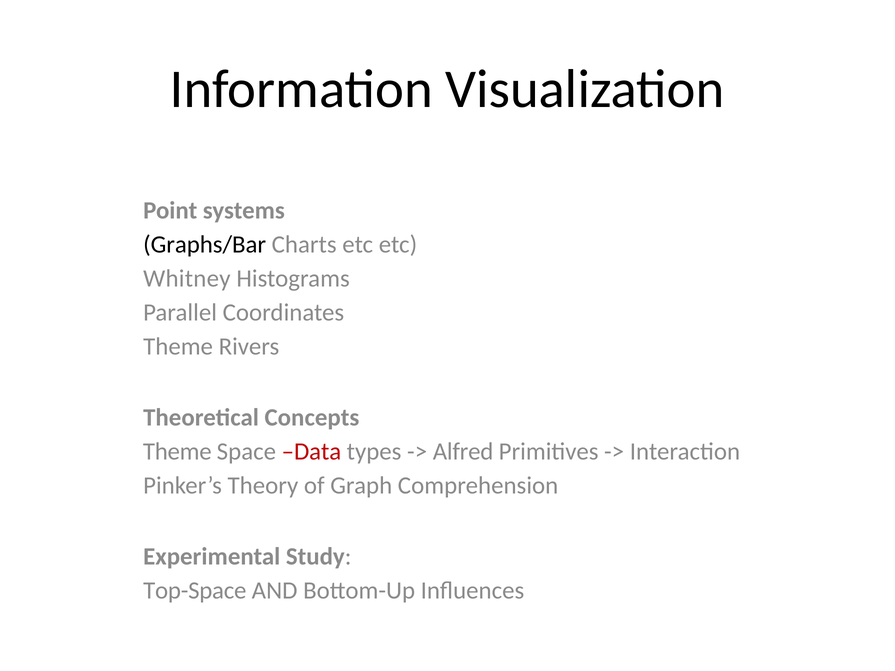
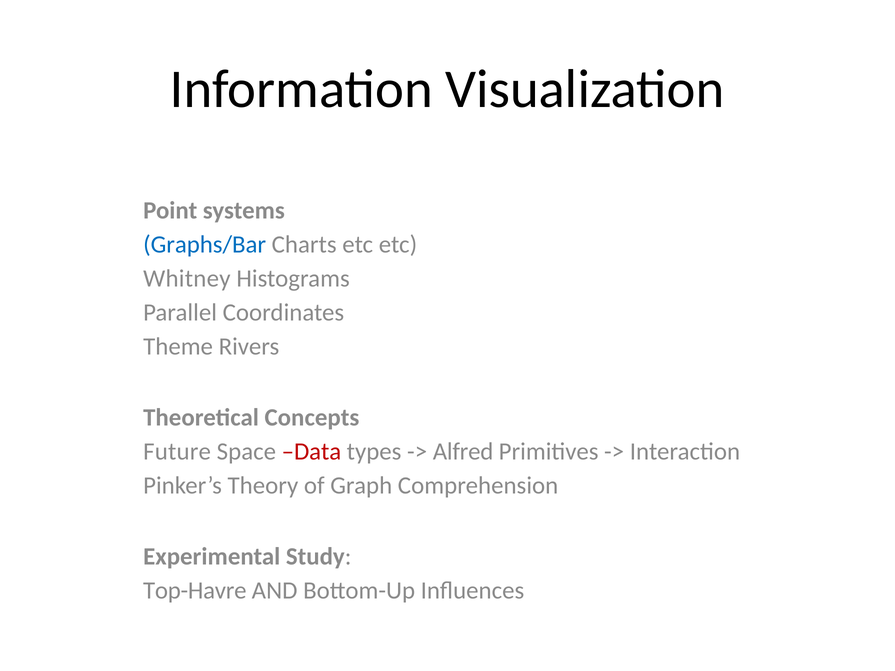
Graphs/Bar colour: black -> blue (205, 245)
Theme: Theme -> Future (177, 452)
Top-Space: Top-Space -> Top-Havre (195, 591)
